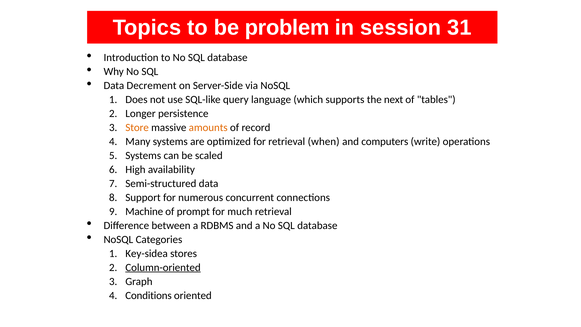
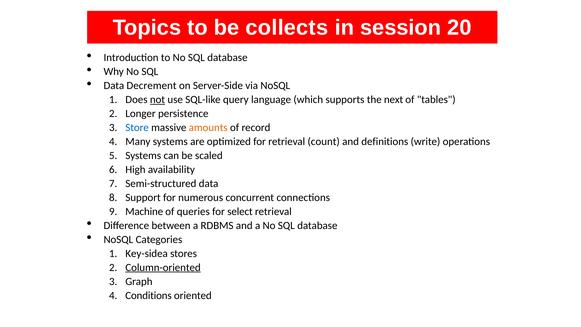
problem: problem -> collects (287, 28)
31: 31 -> 20 (459, 28)
not underline: none -> present (157, 100)
Store colour: orange -> blue (137, 127)
when: when -> count (324, 141)
computers: computers -> definitions (385, 141)
prompt: prompt -> queries (193, 211)
much: much -> select (240, 211)
